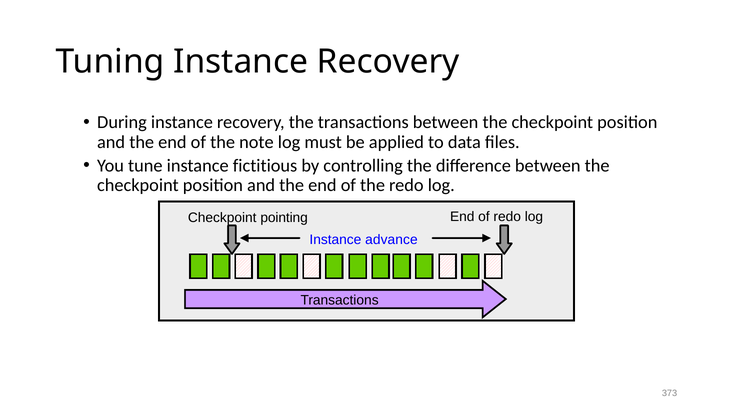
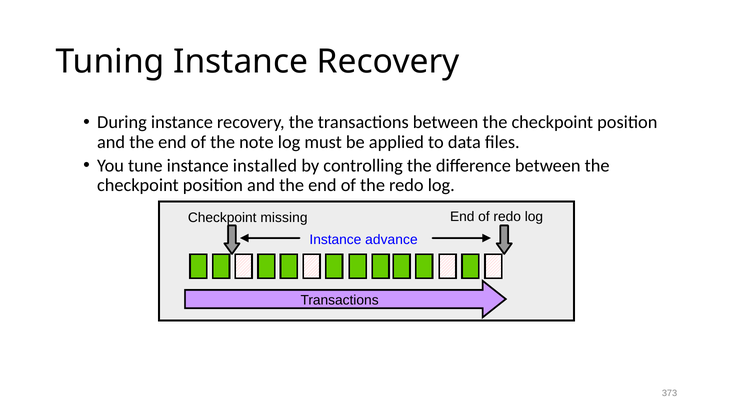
fictitious: fictitious -> installed (265, 166)
pointing: pointing -> missing (284, 218)
